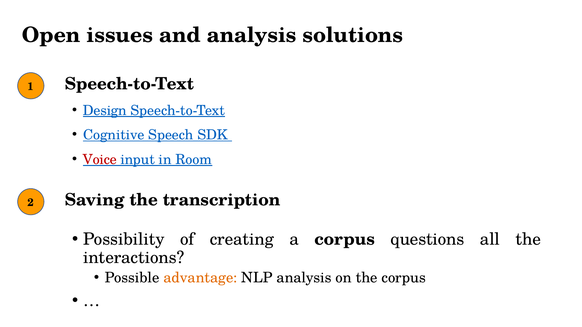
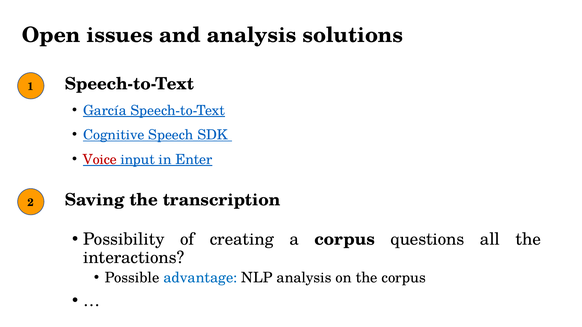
Design: Design -> García (105, 111)
Room: Room -> Enter (194, 160)
advantage colour: orange -> blue (200, 278)
